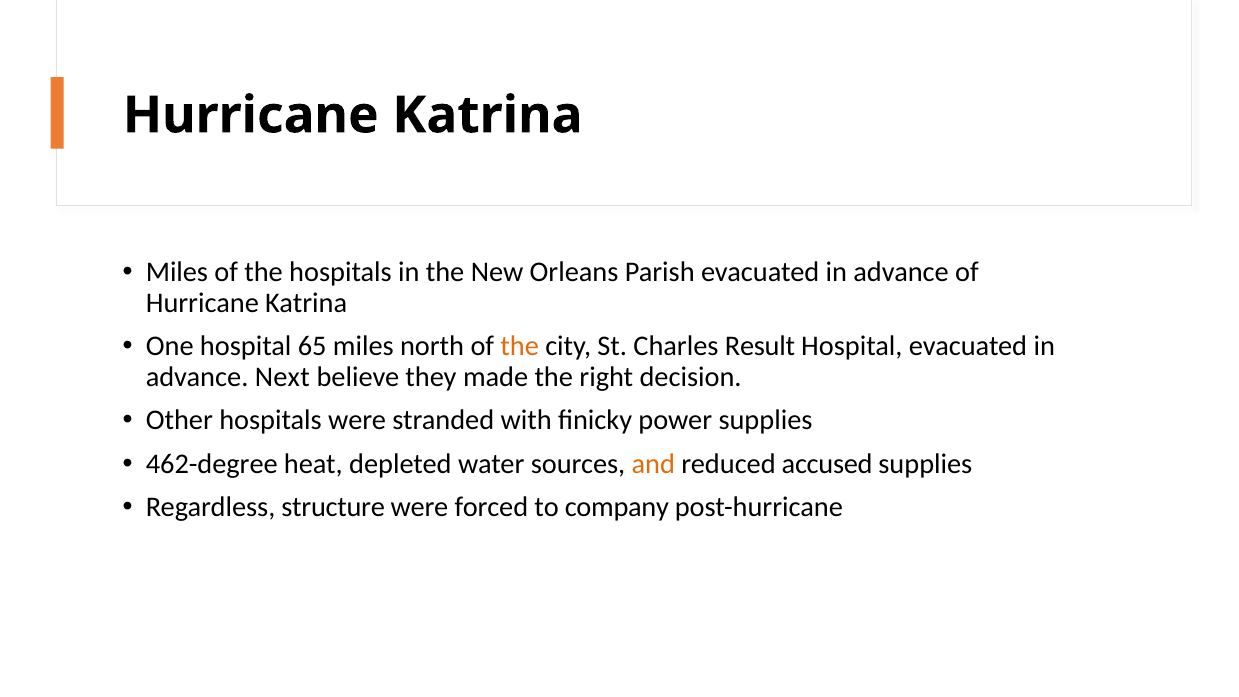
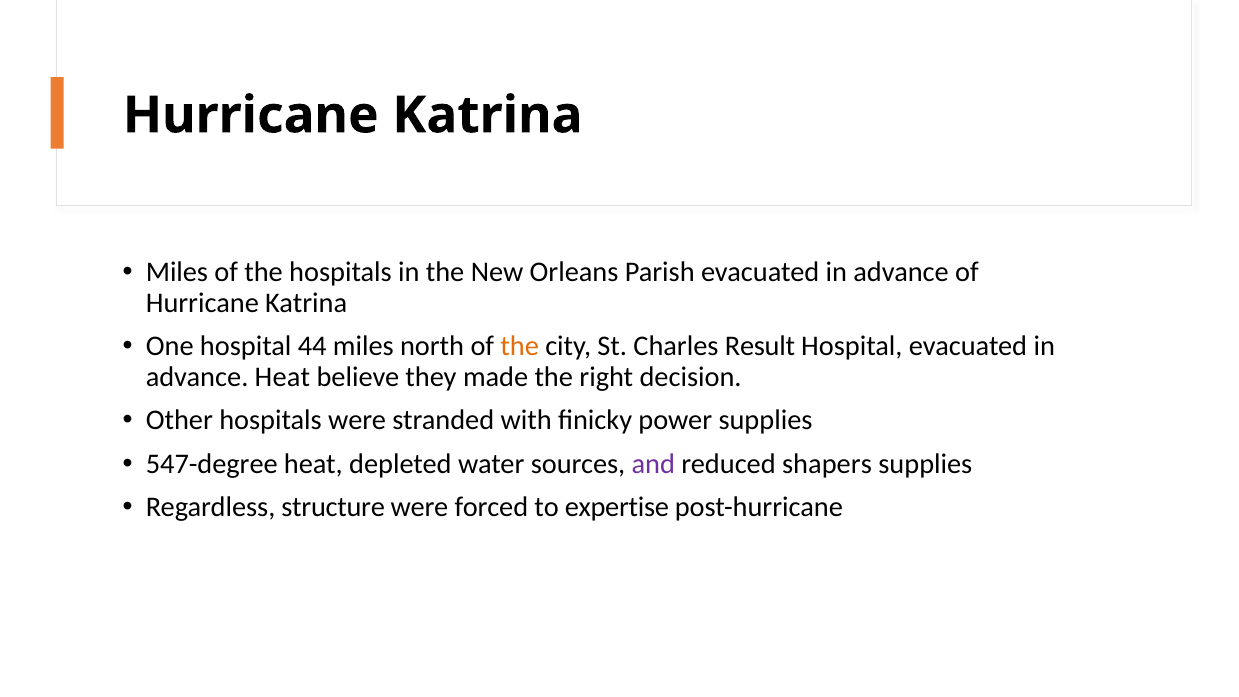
65: 65 -> 44 (312, 346)
advance Next: Next -> Heat (282, 377)
462-degree: 462-degree -> 547-degree (212, 464)
and colour: orange -> purple (653, 464)
accused: accused -> shapers (827, 464)
company: company -> expertise (617, 507)
